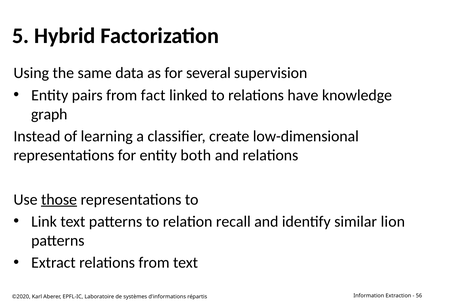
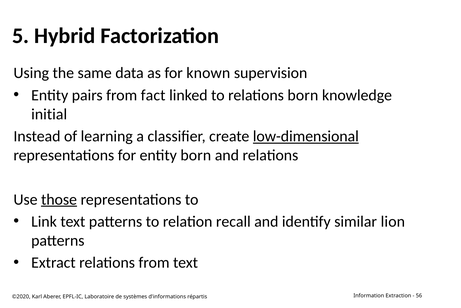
several: several -> known (208, 73)
relations have: have -> born (303, 95)
graph: graph -> initial (49, 114)
low-dimensional underline: none -> present (306, 136)
entity both: both -> born (196, 155)
